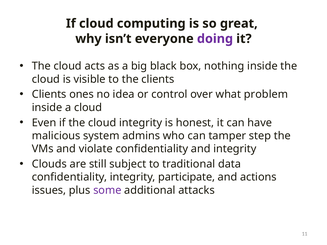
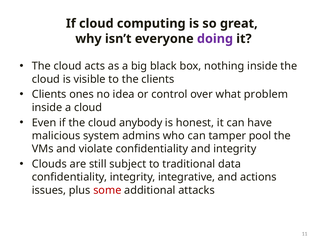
cloud integrity: integrity -> anybody (141, 123)
step: step -> pool (260, 136)
participate: participate -> integrative (187, 177)
some colour: purple -> red (107, 190)
